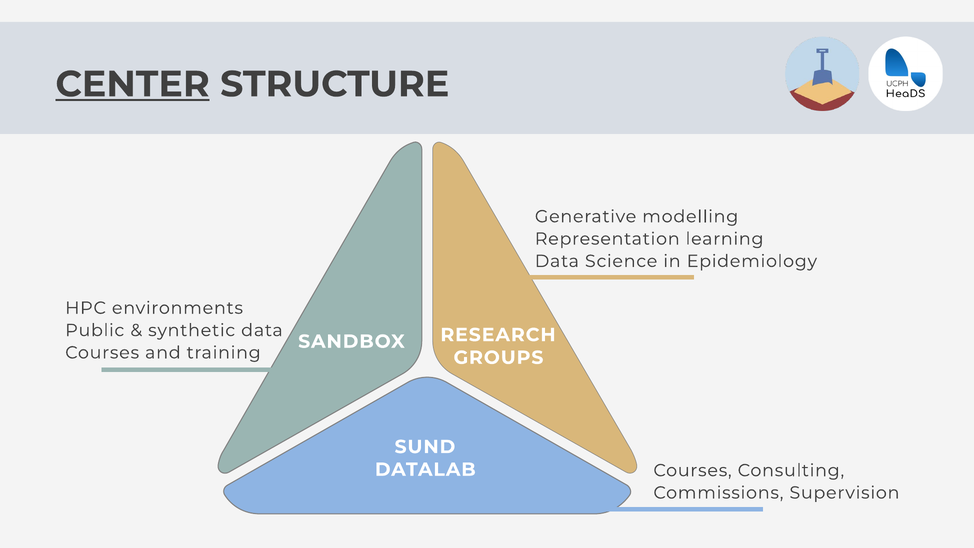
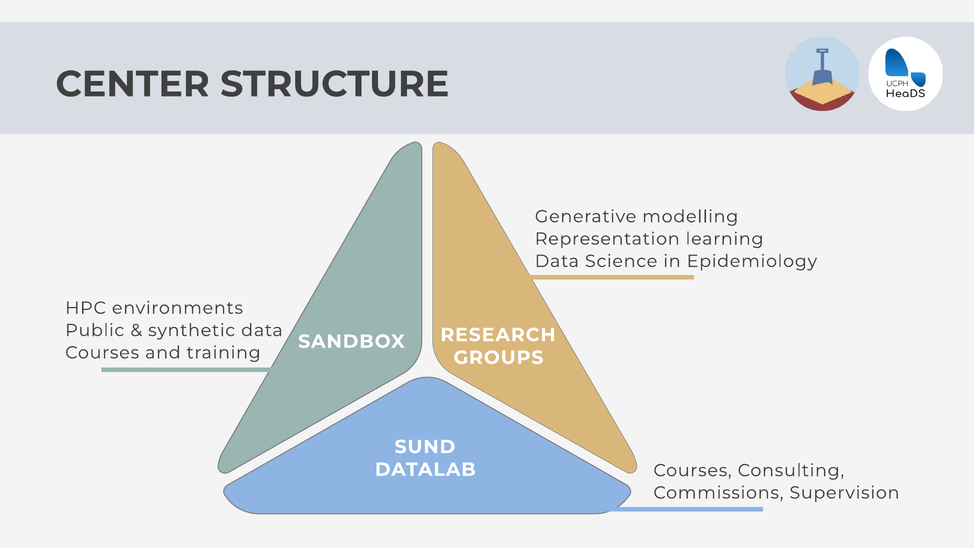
CENTER underline: present -> none (133, 84)
